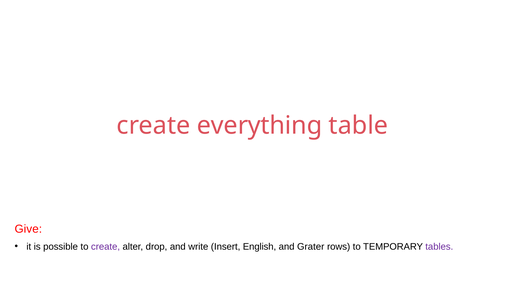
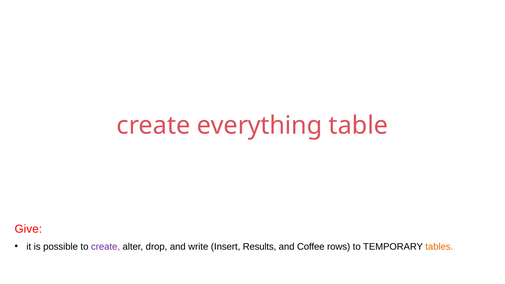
English: English -> Results (260, 247)
Grater: Grater -> Coffee (311, 247)
tables colour: purple -> orange (439, 247)
